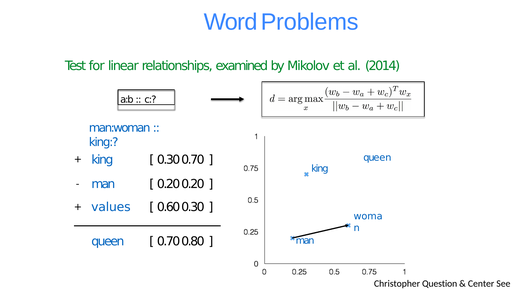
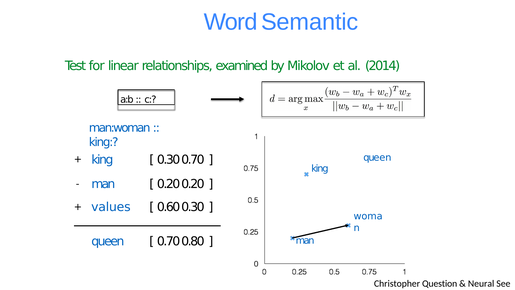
Problems: Problems -> Semantic (310, 22)
Center: Center -> Neural (481, 283)
